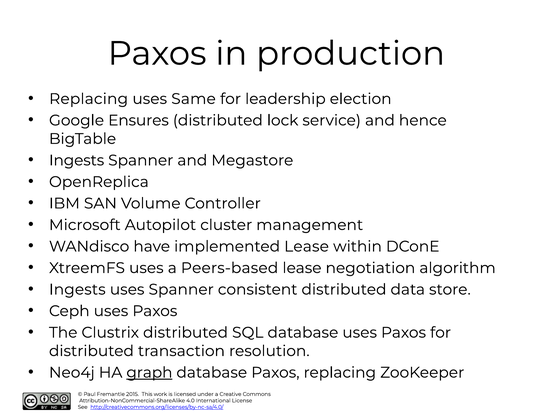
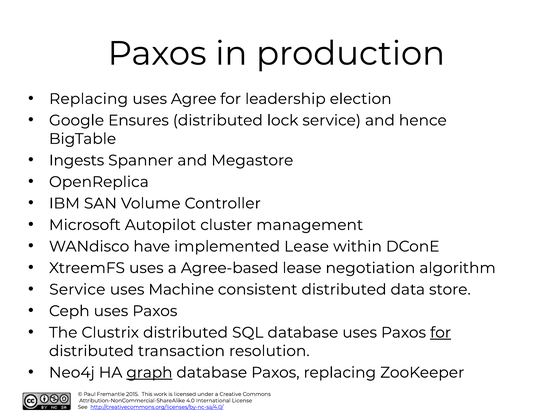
Same: Same -> Agree (194, 99)
Peers-based: Peers-based -> Agree-based (230, 268)
Ingests: Ingests -> Service (77, 289)
uses Spanner: Spanner -> Machine (181, 289)
for underline: none -> present (441, 332)
